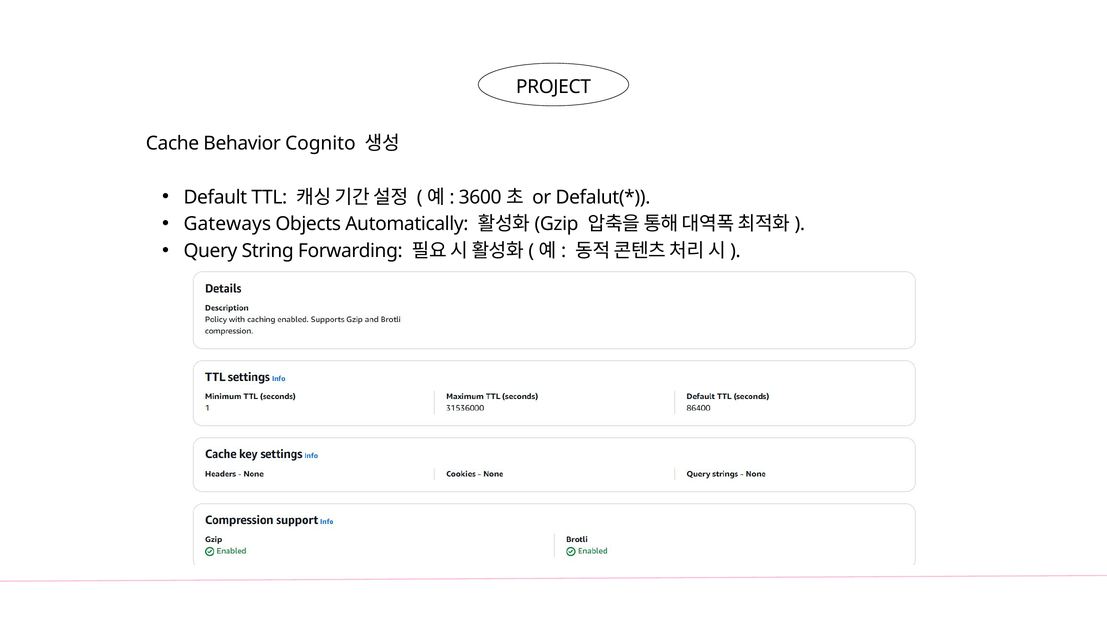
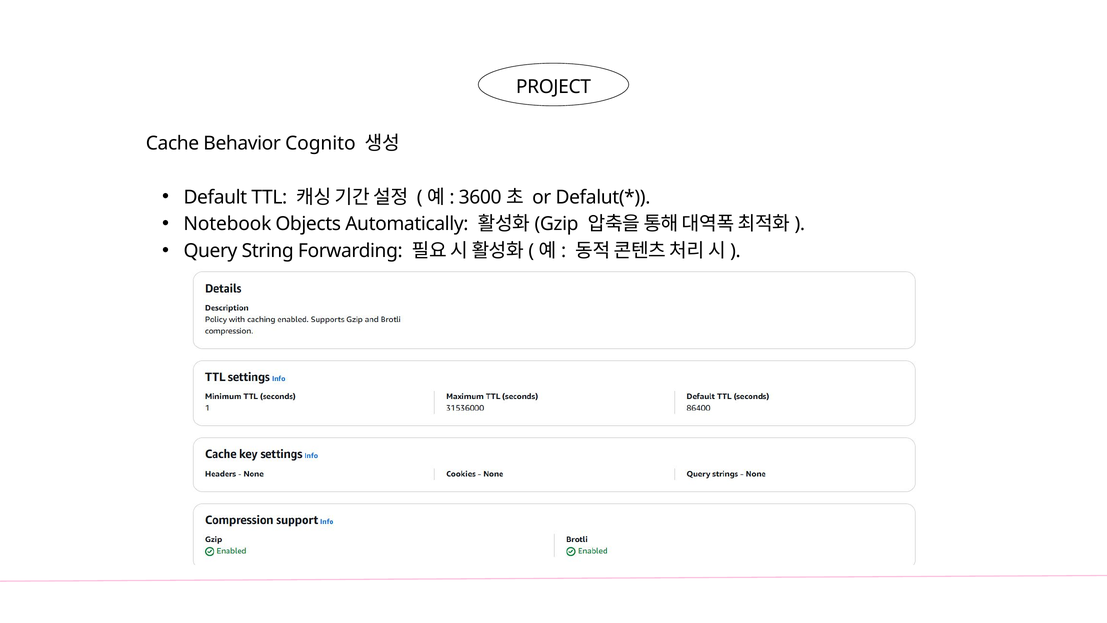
Gateways: Gateways -> Notebook (227, 224)
